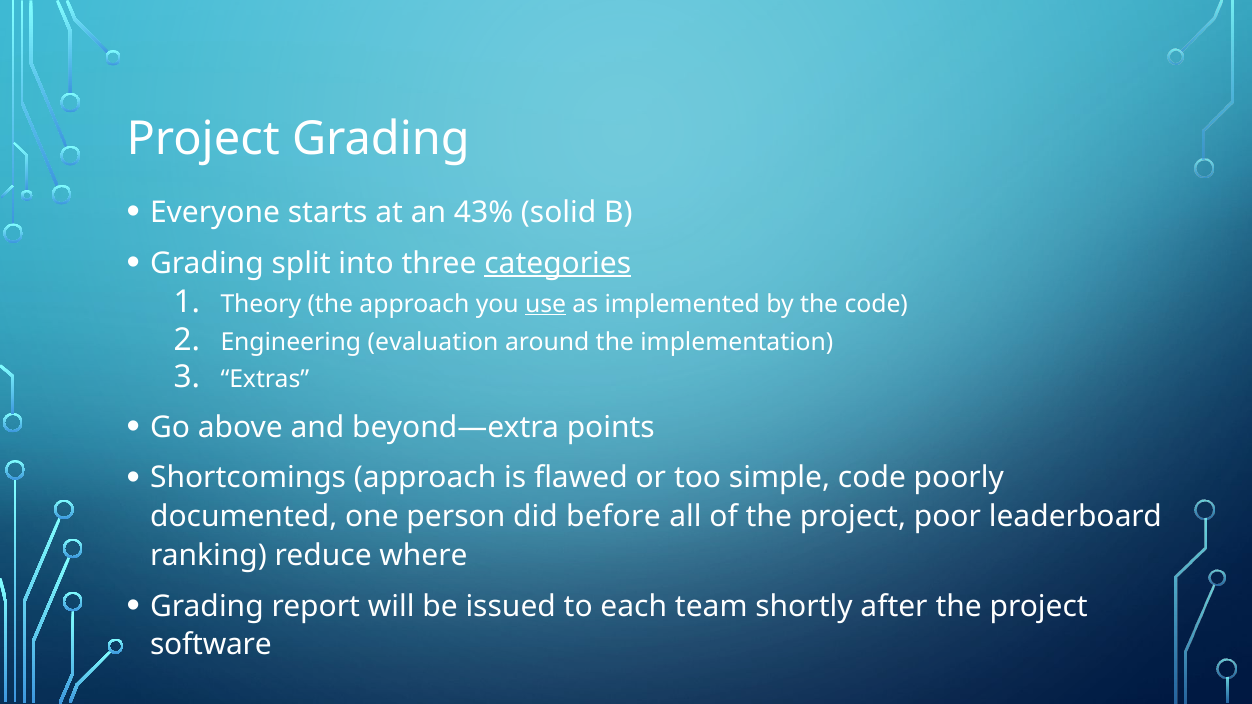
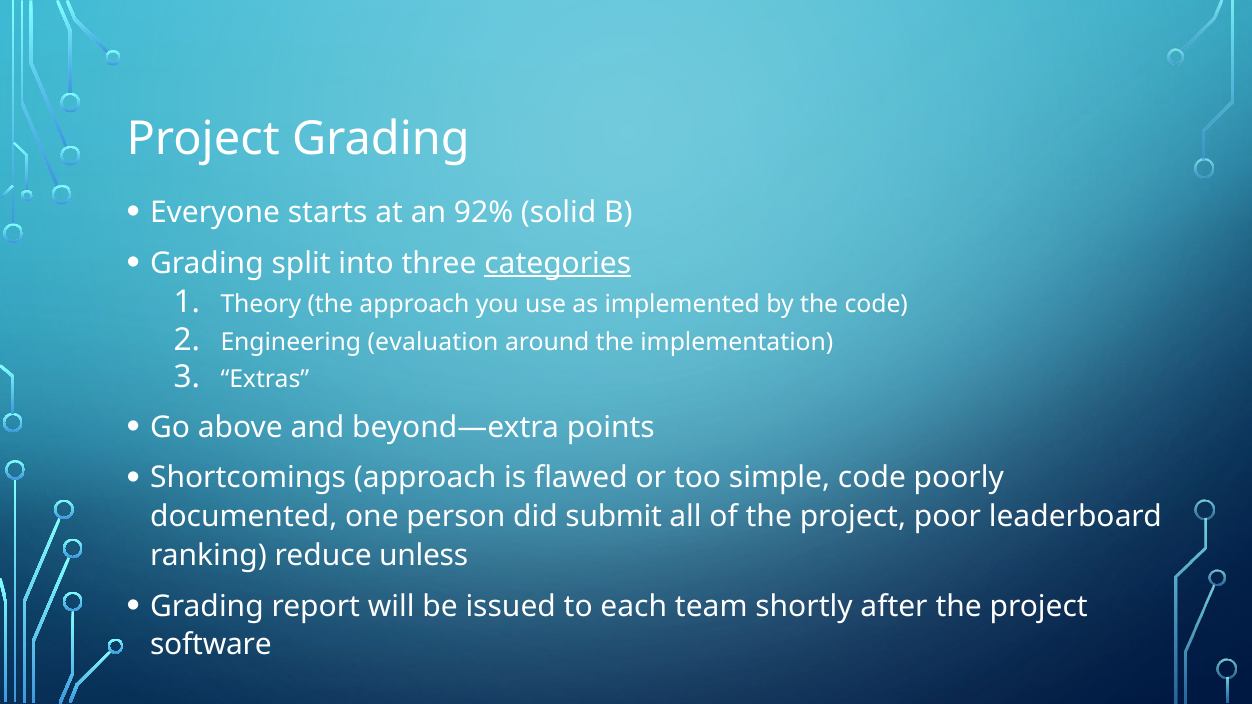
43%: 43% -> 92% (484, 213)
use underline: present -> none (546, 304)
before: before -> submit (614, 517)
where: where -> unless (424, 556)
